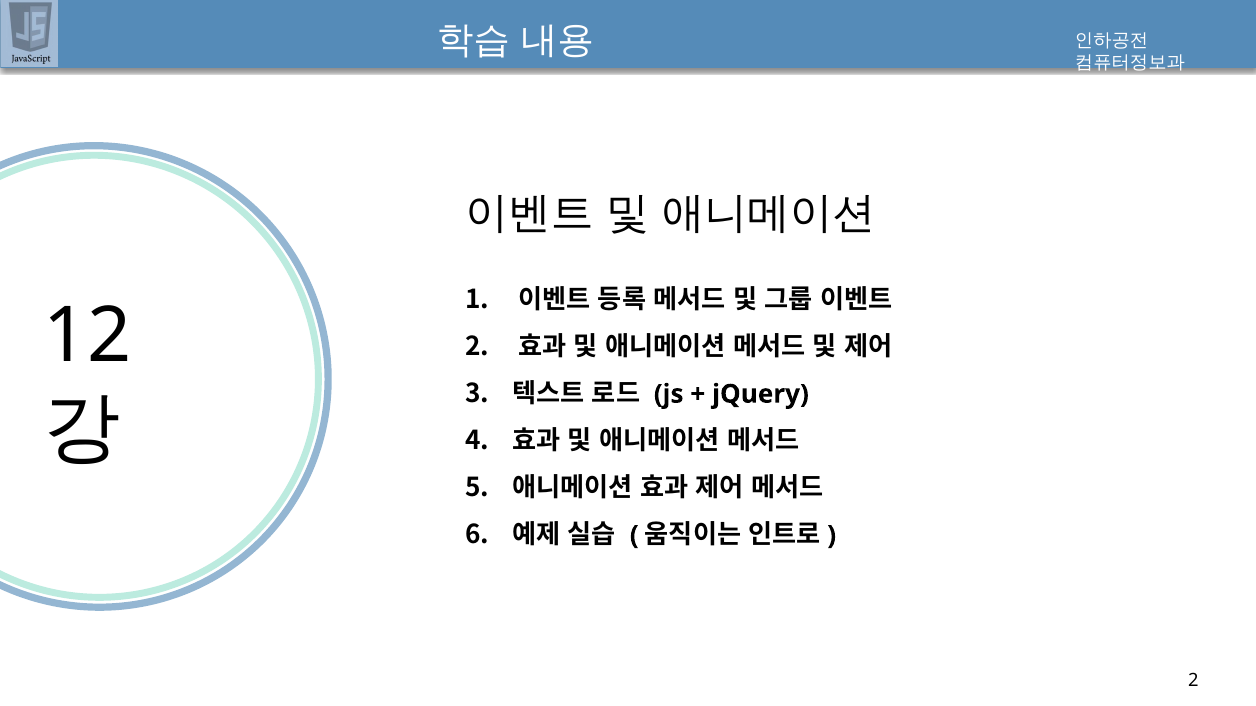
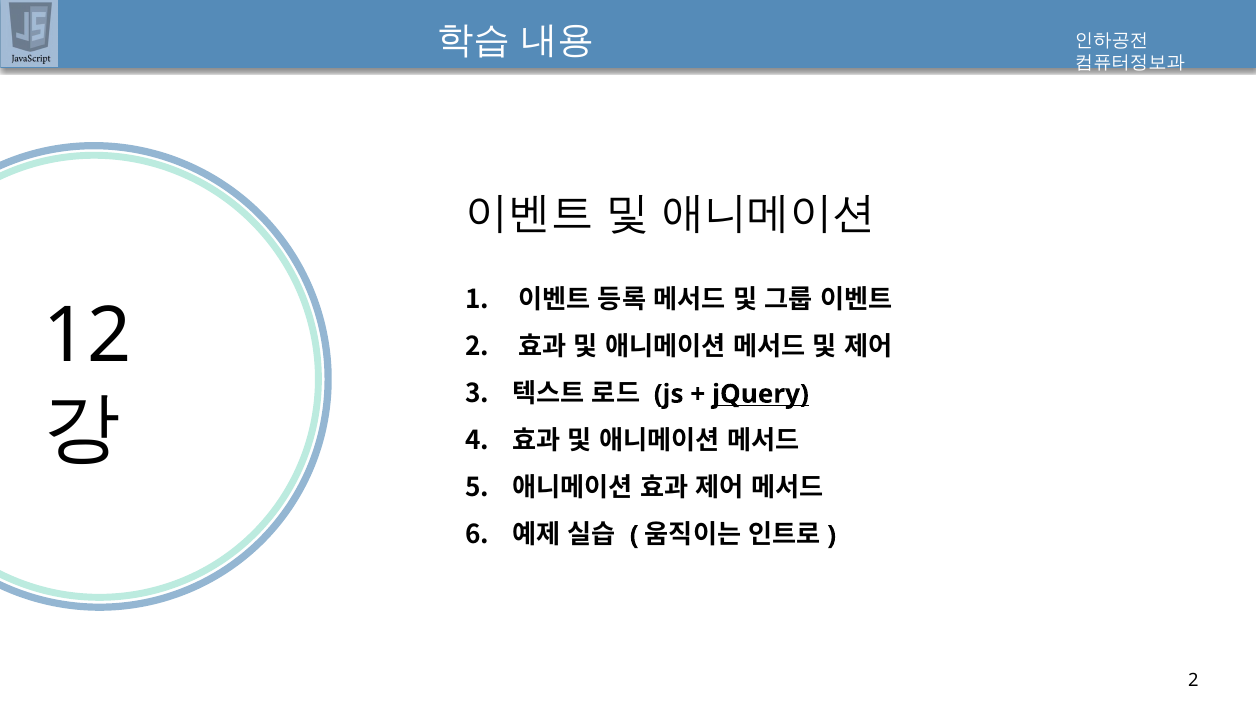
jQuery underline: none -> present (761, 394)
